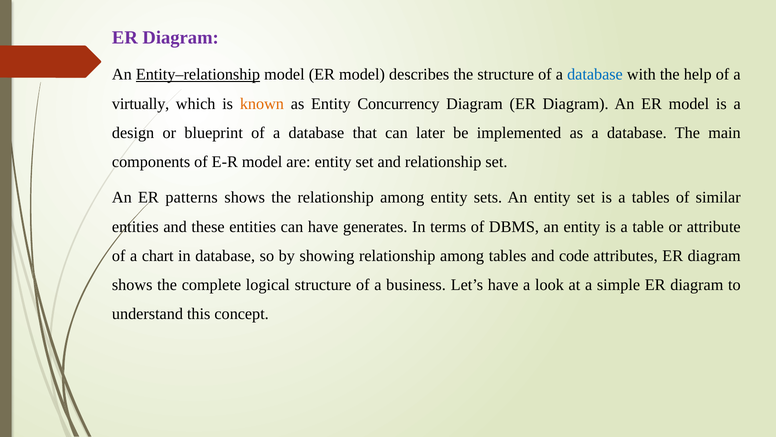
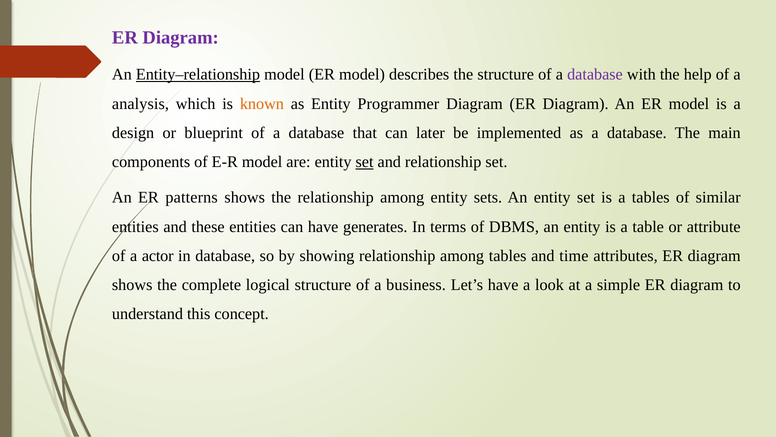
database colour: blue -> purple (595, 74)
virtually: virtually -> analysis (140, 104)
Concurrency: Concurrency -> Programmer (398, 104)
set underline: none -> present (365, 162)
chart: chart -> actor (158, 256)
code: code -> time (574, 256)
